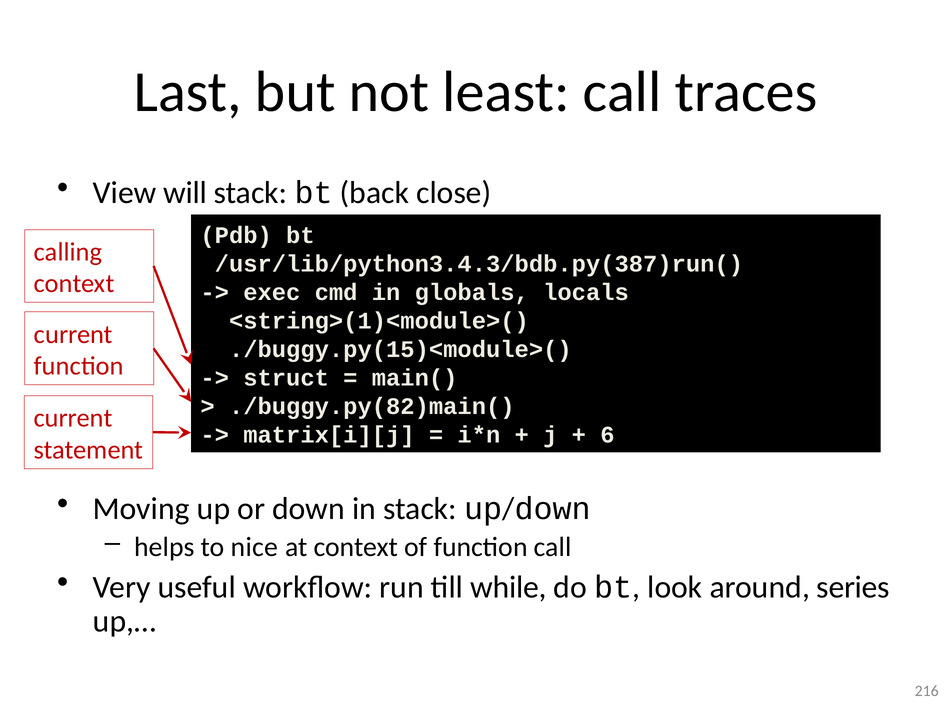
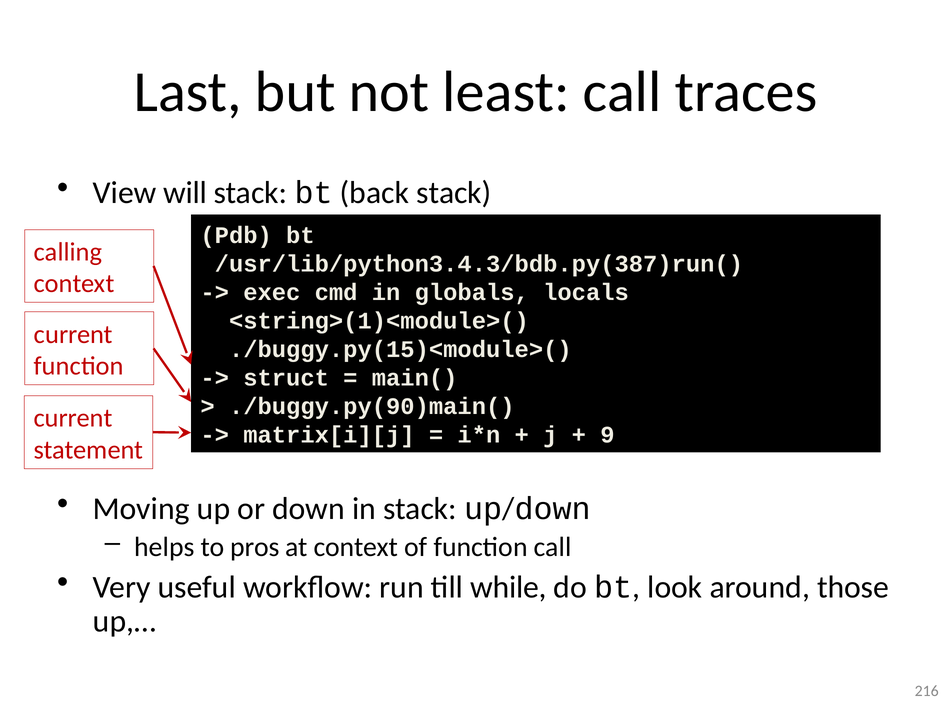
back close: close -> stack (454, 193)
./buggy.py(82)main(: ./buggy.py(82)main( -> ./buggy.py(90)main( (372, 407)
6: 6 -> 9 (607, 435)
nice: nice -> pros (255, 547)
series: series -> those (853, 587)
